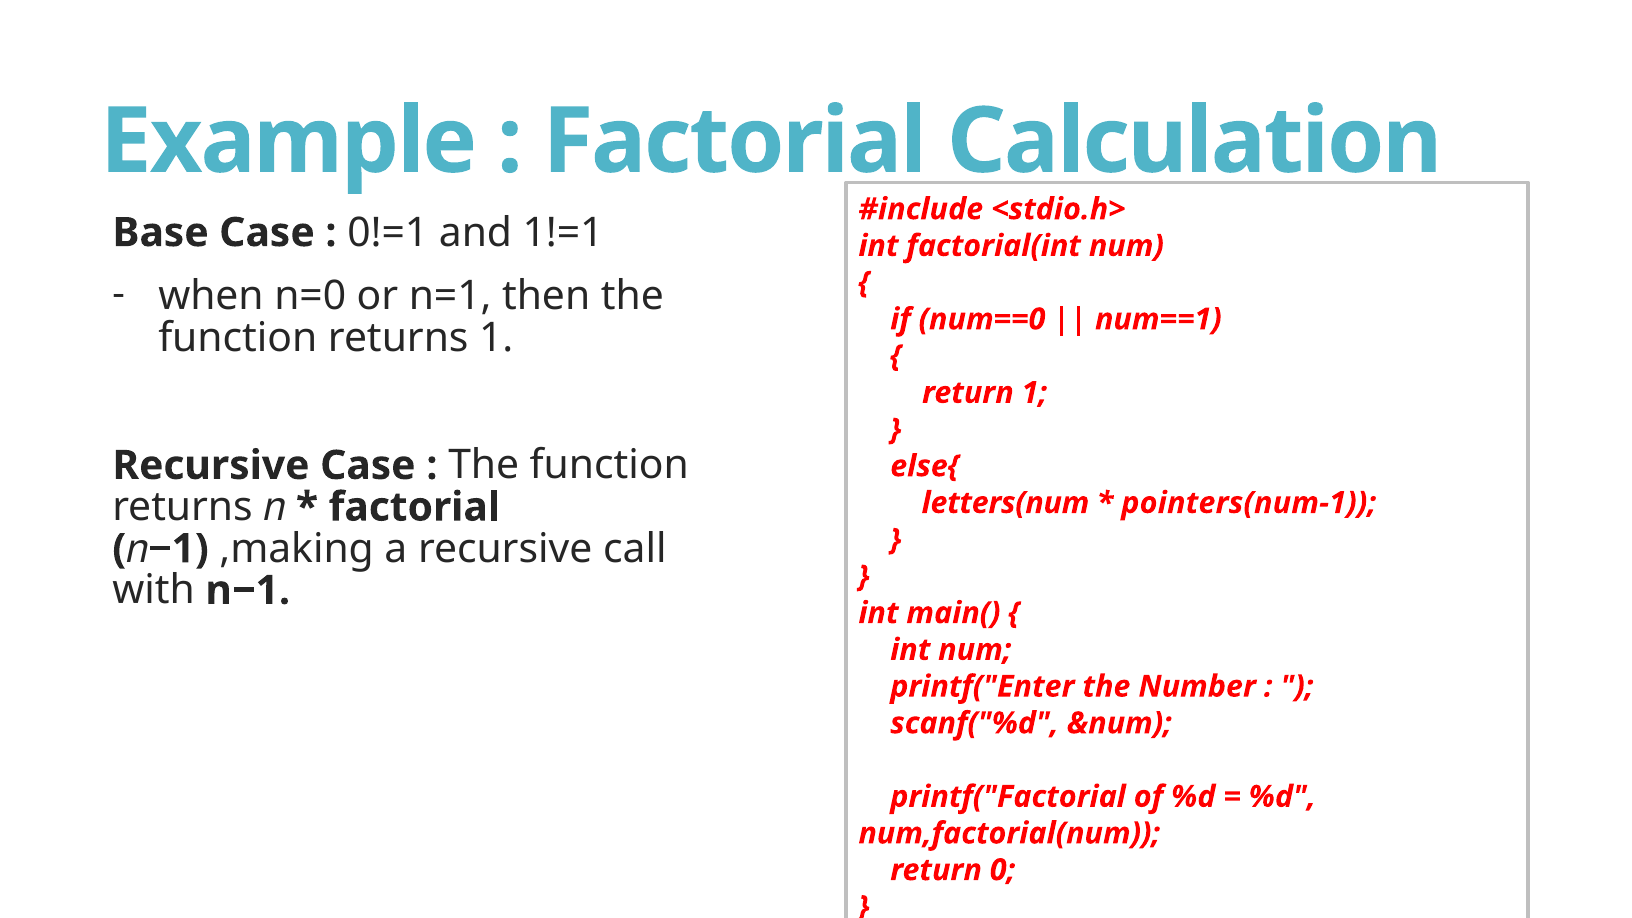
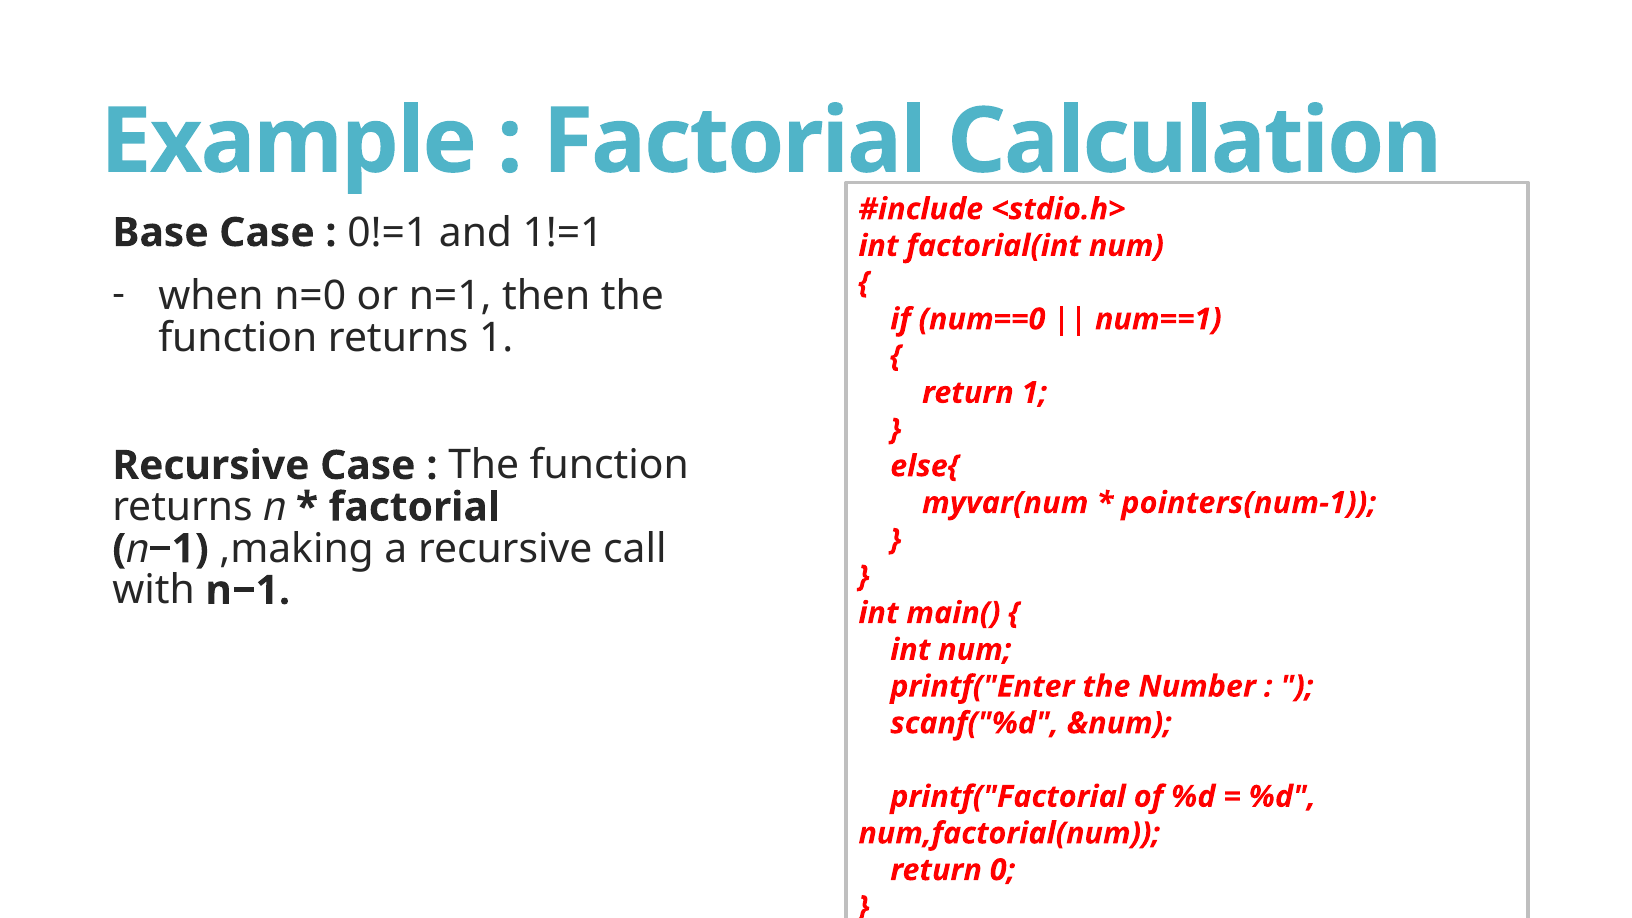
letters(num: letters(num -> myvar(num (1005, 503)
